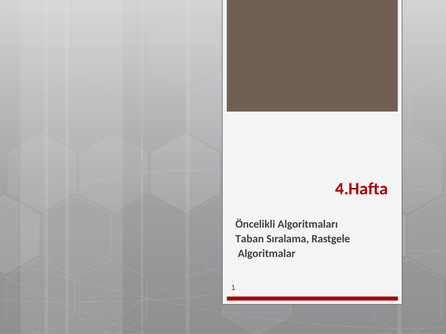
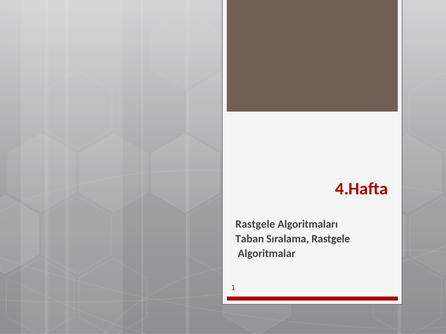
Öncelikli: Öncelikli -> Rastgele (255, 225)
